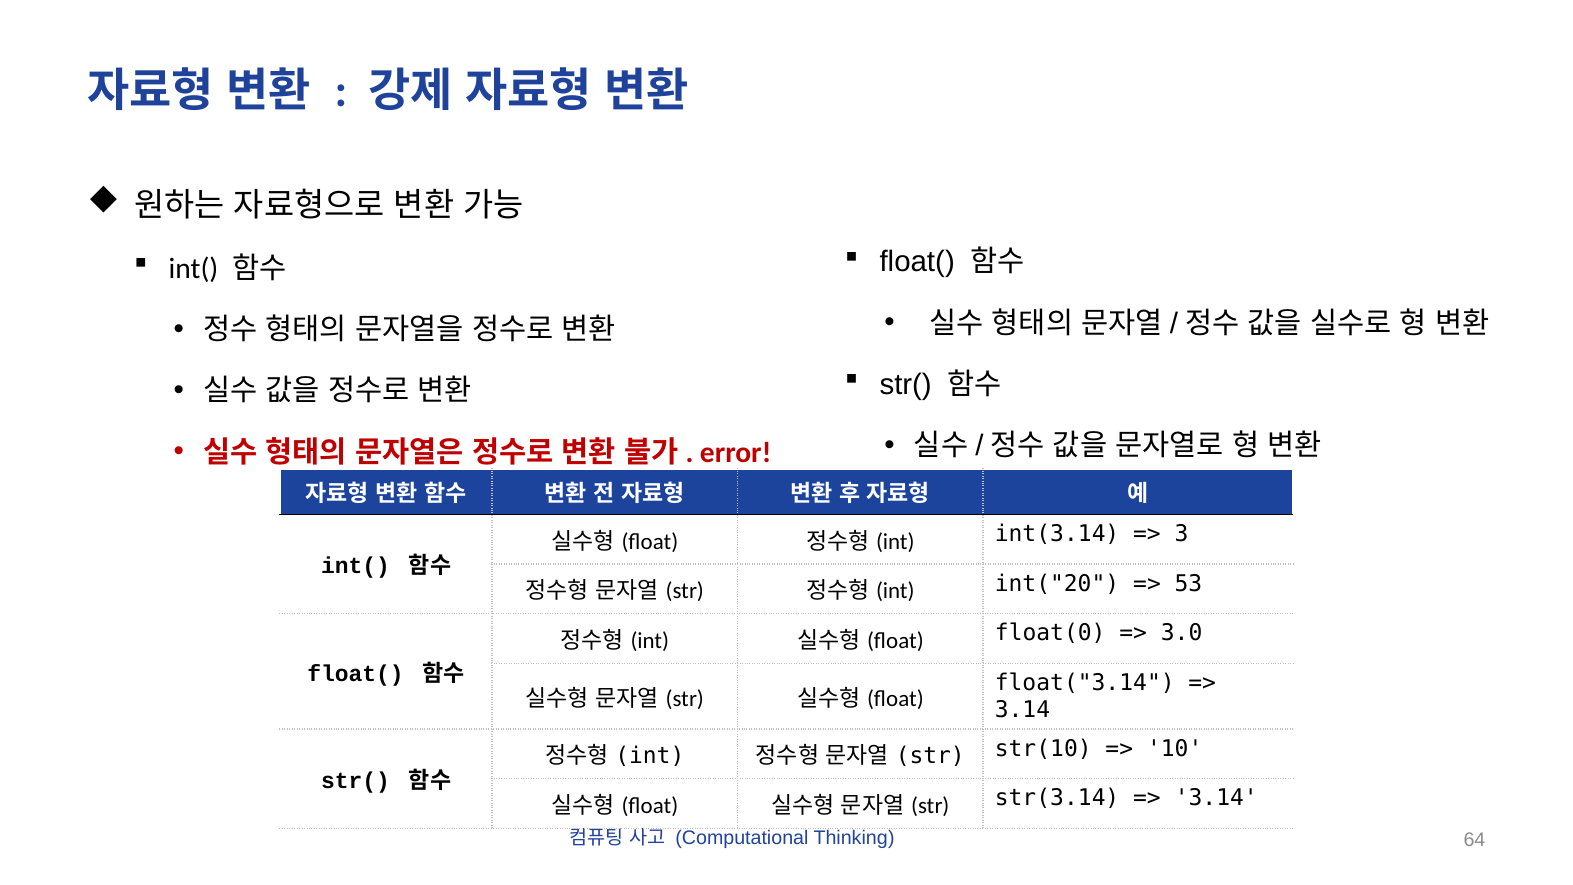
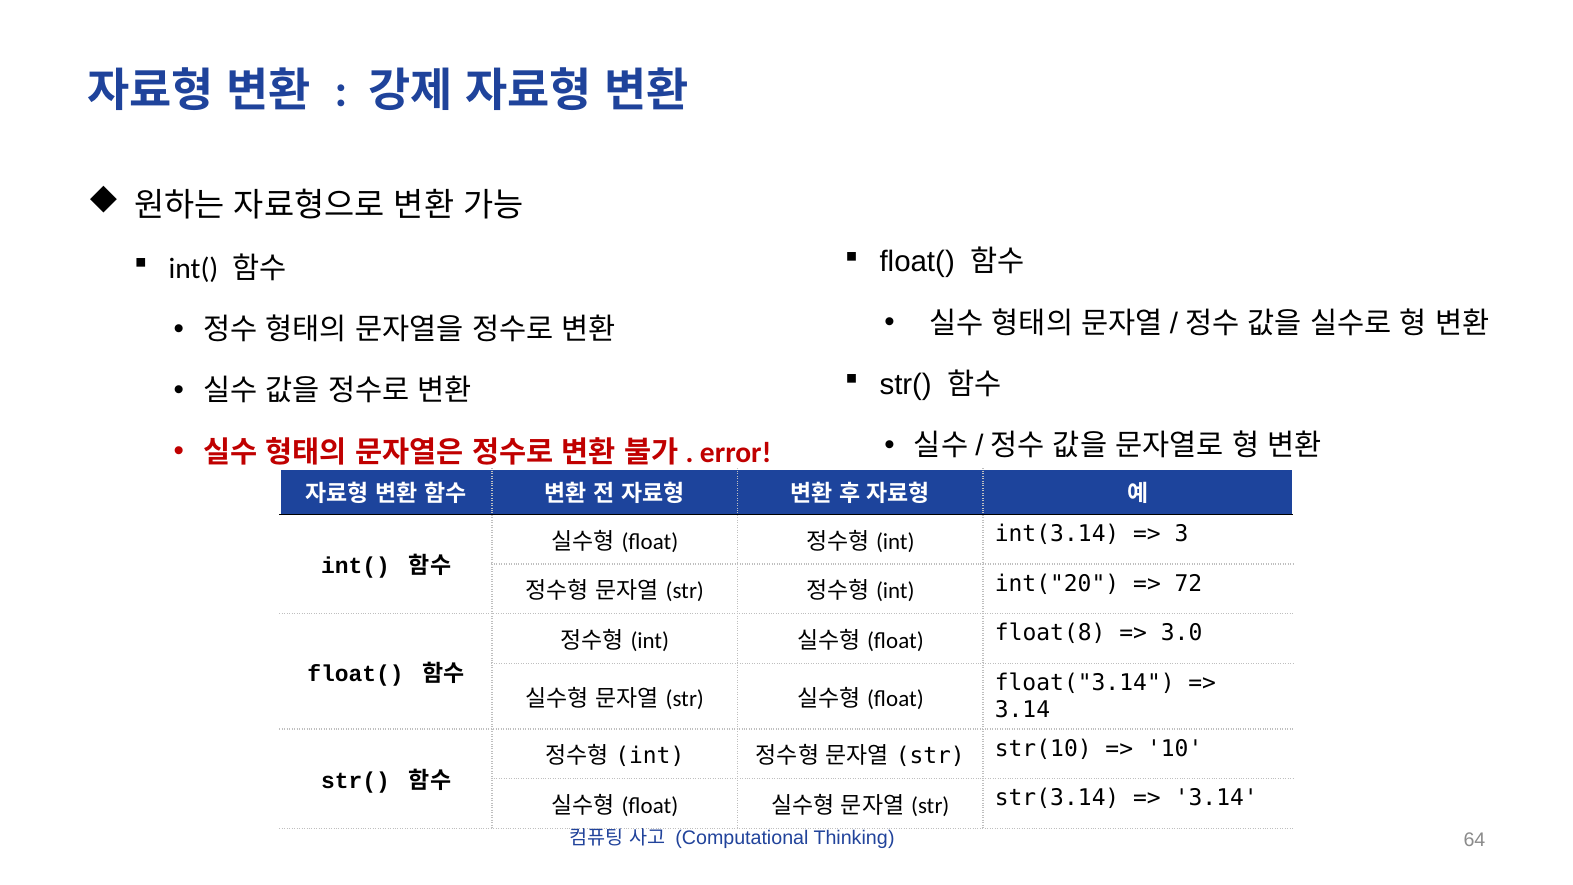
53: 53 -> 72 (1188, 584)
float(0: float(0 -> float(8 (1050, 633)
